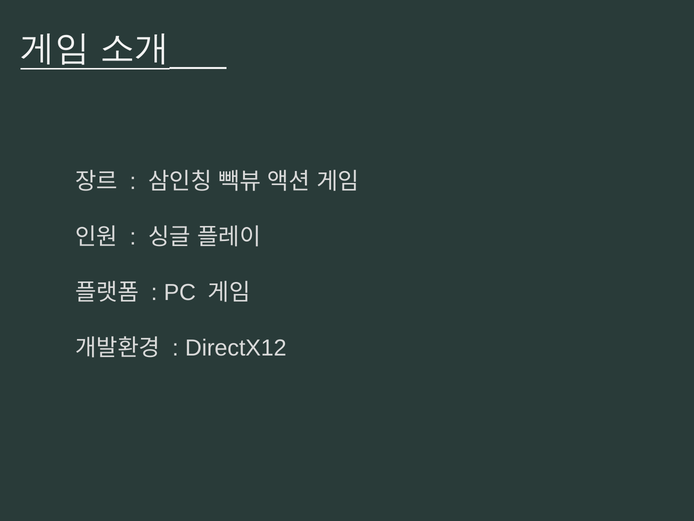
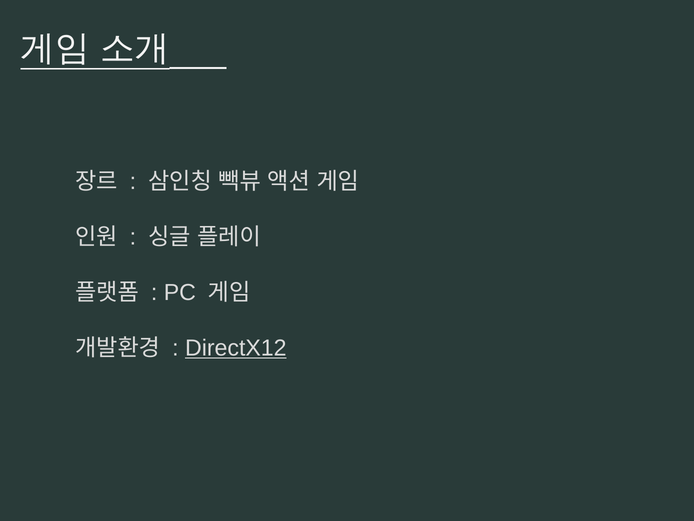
DirectX12 underline: none -> present (236, 348)
